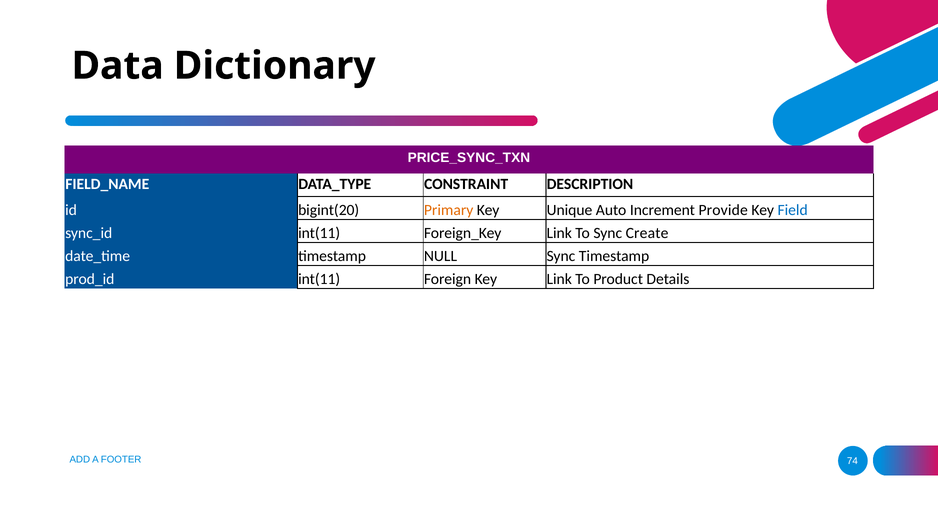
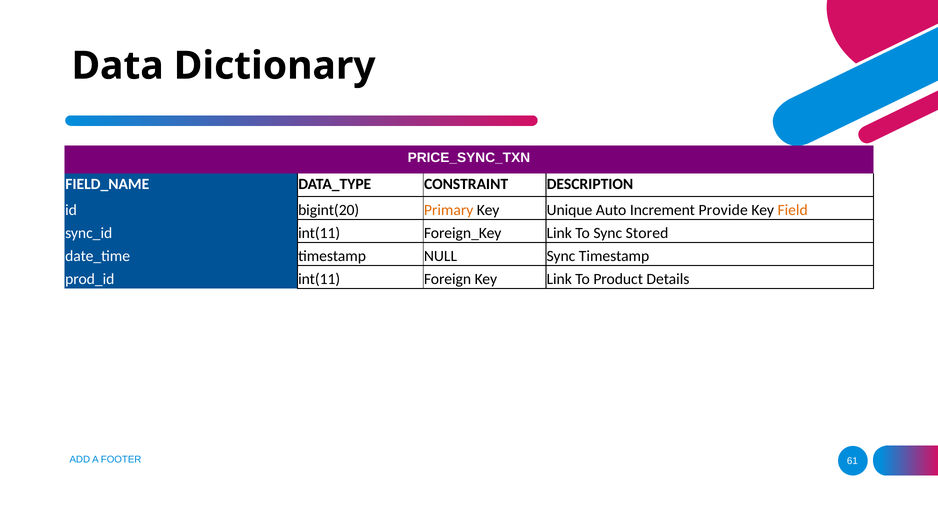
Field colour: blue -> orange (793, 210)
Create: Create -> Stored (647, 233)
74: 74 -> 61 (852, 462)
